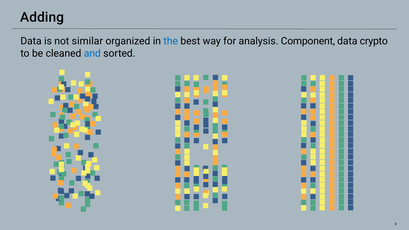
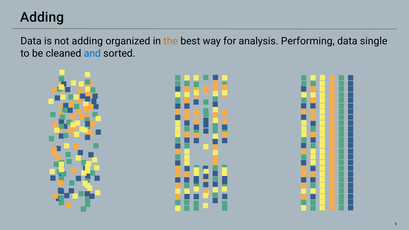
not similar: similar -> adding (87, 41)
the colour: blue -> orange (171, 41)
Component: Component -> Performing (308, 41)
crypto: crypto -> single (374, 41)
